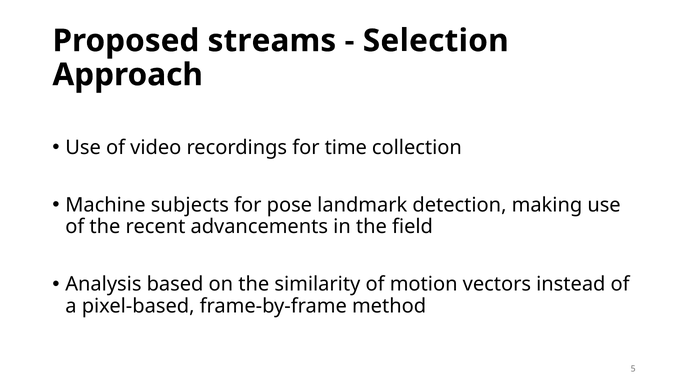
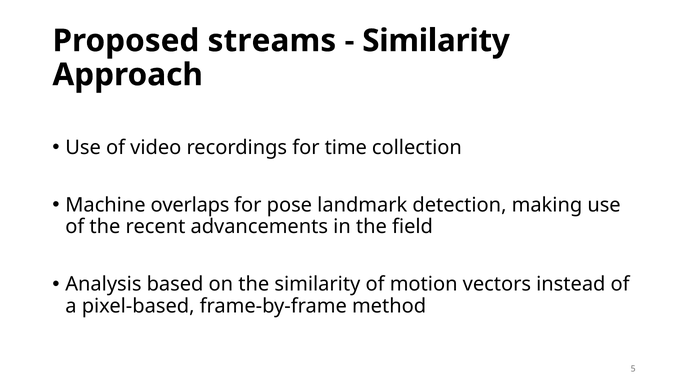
Selection: Selection -> Similarity (436, 41)
subjects: subjects -> overlaps (190, 205)
